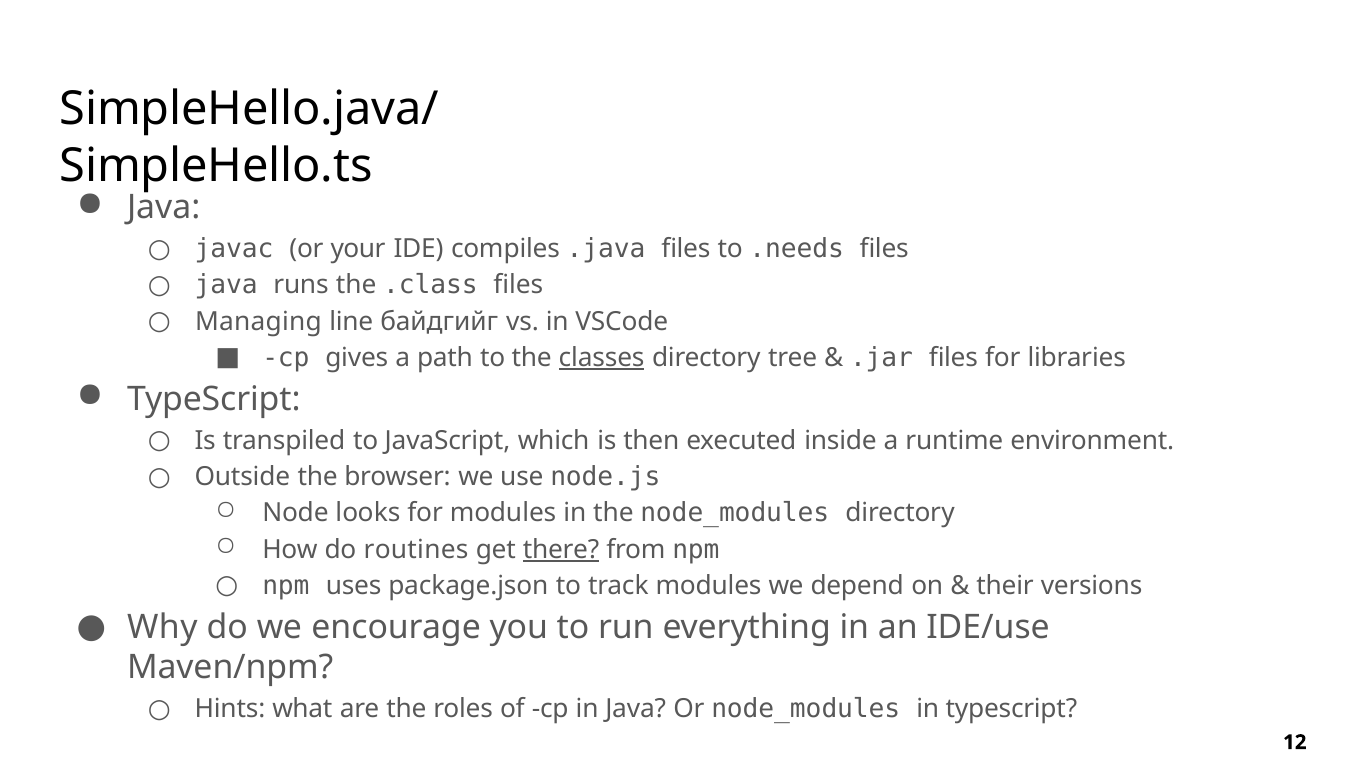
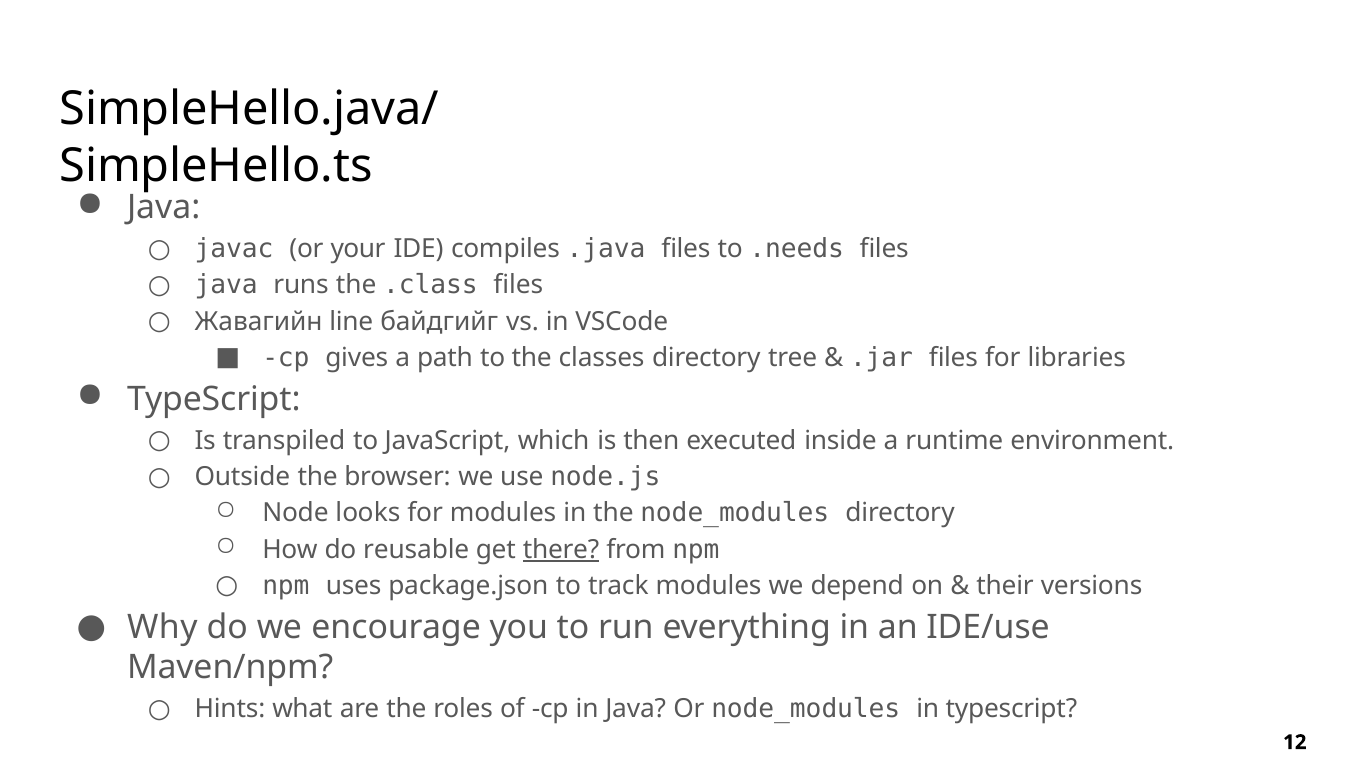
Managing: Managing -> Жавагийн (259, 322)
classes underline: present -> none (602, 358)
routines: routines -> reusable (416, 550)
